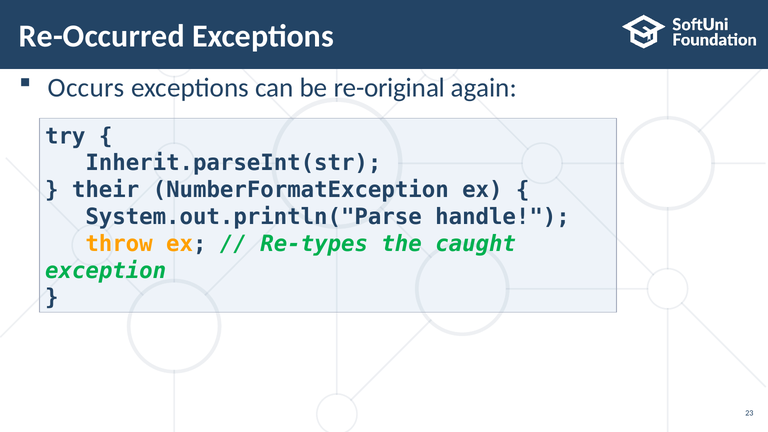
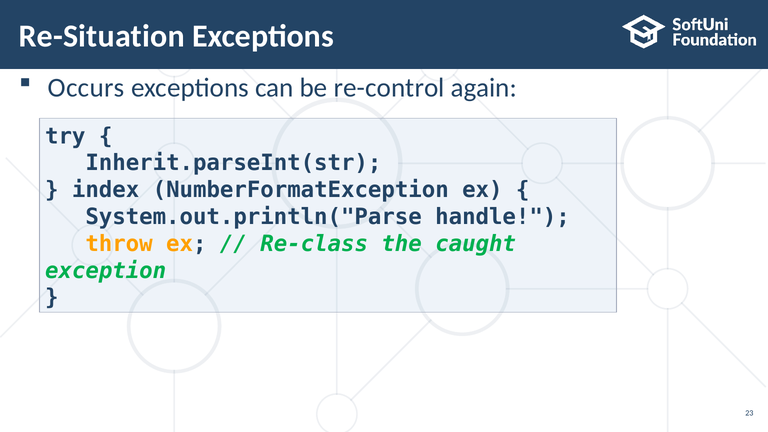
Re-Occurred: Re-Occurred -> Re-Situation (102, 36)
re-original: re-original -> re-control (389, 88)
their: their -> index (106, 190)
Re-types: Re-types -> Re-class (314, 244)
